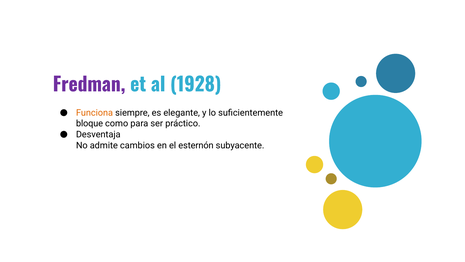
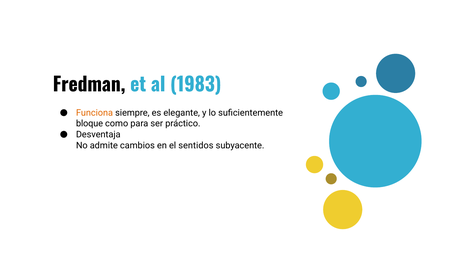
Fredman colour: purple -> black (89, 85)
1928: 1928 -> 1983 (196, 85)
esternón: esternón -> sentidos (196, 145)
